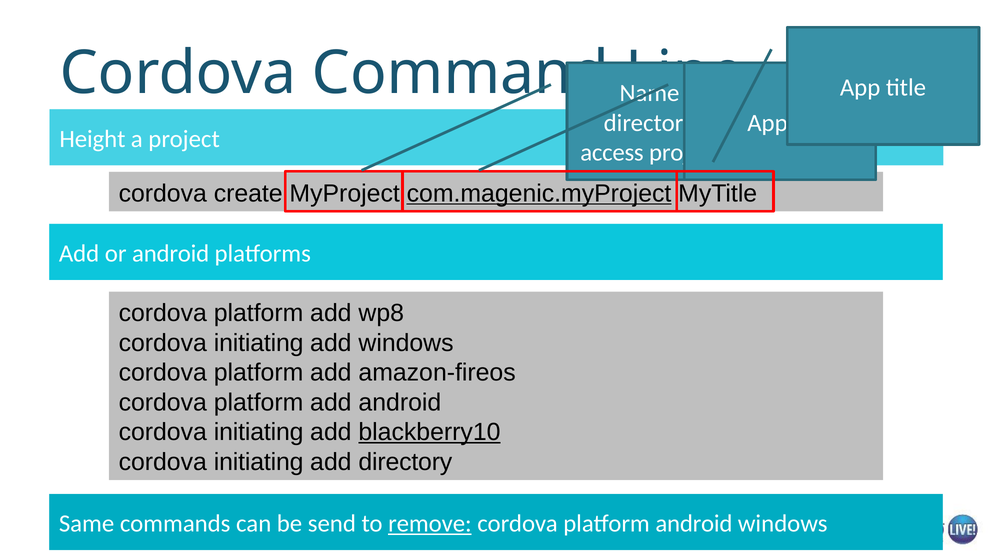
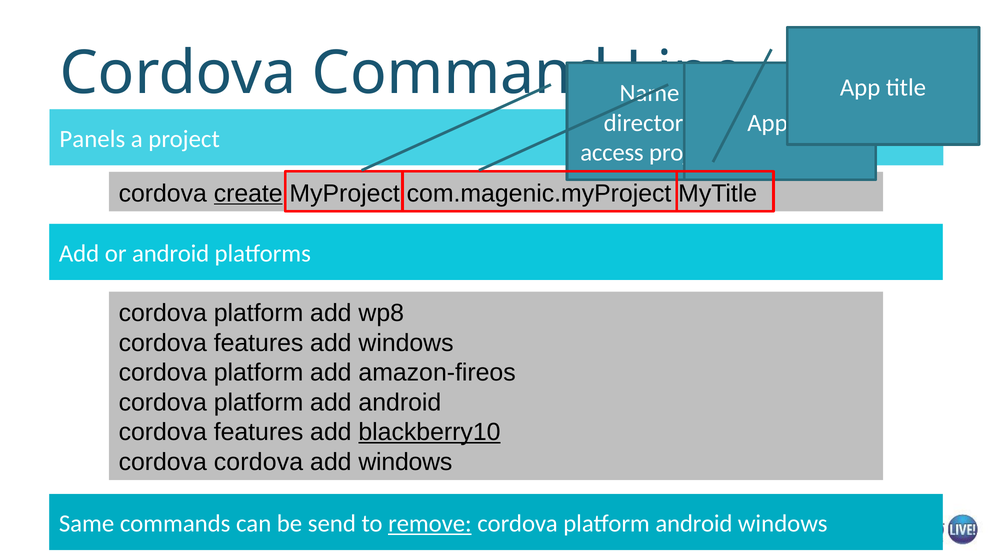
Height: Height -> Panels (92, 139)
create underline: none -> present (248, 194)
com.magenic.myProject underline: present -> none (539, 194)
initiating: initiating -> features (259, 343)
initiating: initiating -> features (259, 433)
initiating: initiating -> cordova (258, 463)
directory: directory -> windows (405, 463)
